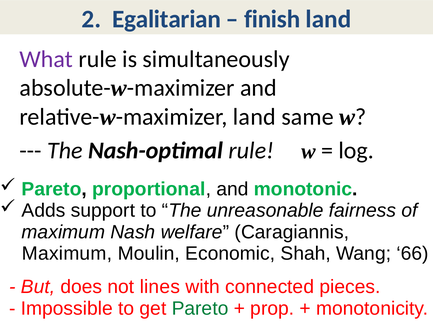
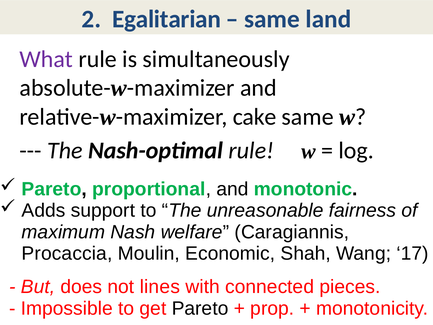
finish: finish -> same (272, 19)
land: land -> cake (255, 117)
Maximum: Maximum -> Procaccia (67, 253)
66: 66 -> 17 (413, 253)
Pareto colour: green -> black (200, 308)
